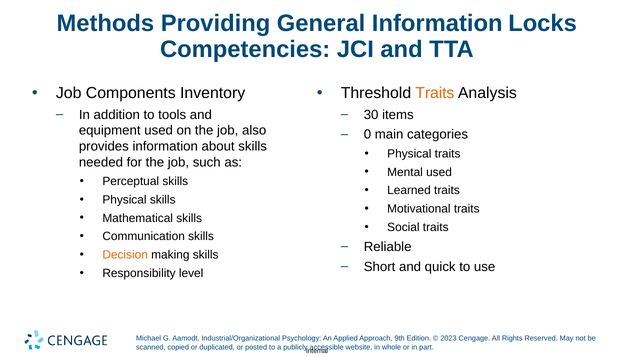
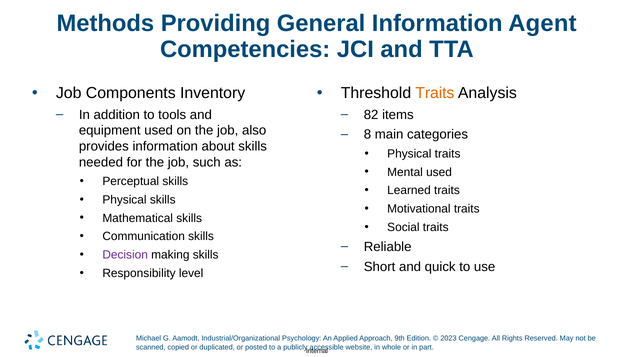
Locks: Locks -> Agent (542, 23)
30: 30 -> 82 (371, 115)
0: 0 -> 8 (367, 134)
Decision colour: orange -> purple (125, 255)
